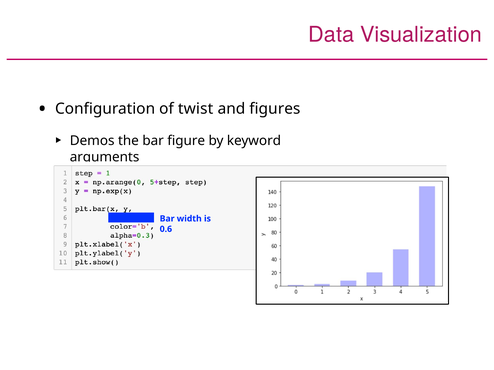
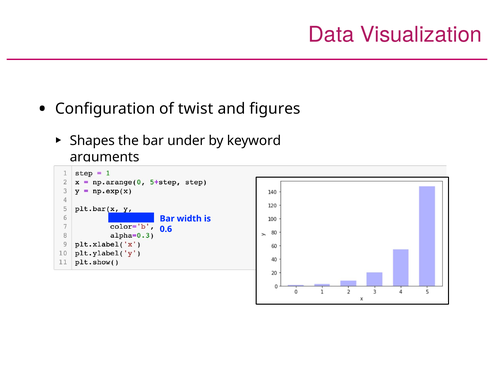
Demos: Demos -> Shapes (92, 141)
figure: figure -> under (186, 141)
